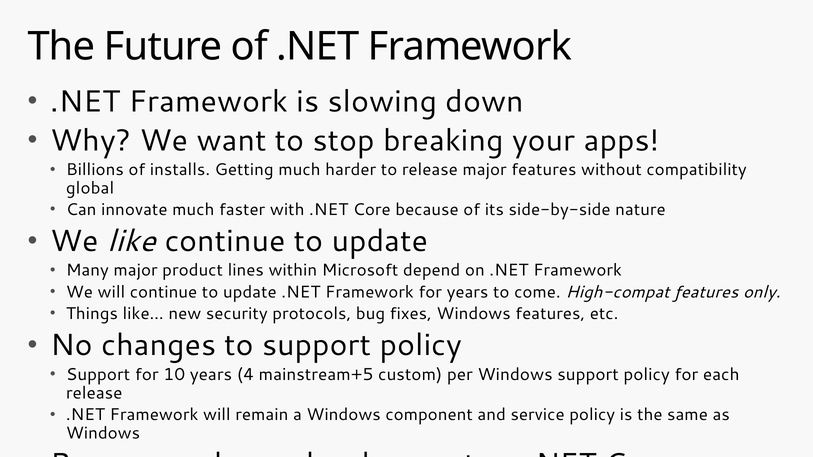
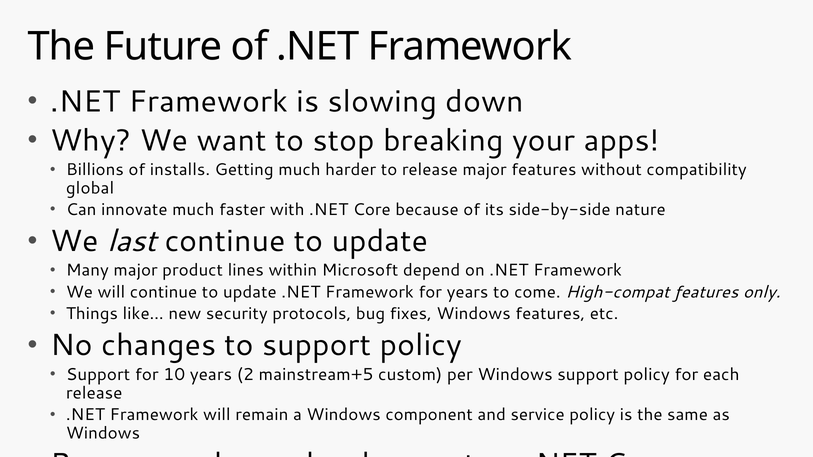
like: like -> last (132, 241)
4: 4 -> 2 (245, 375)
